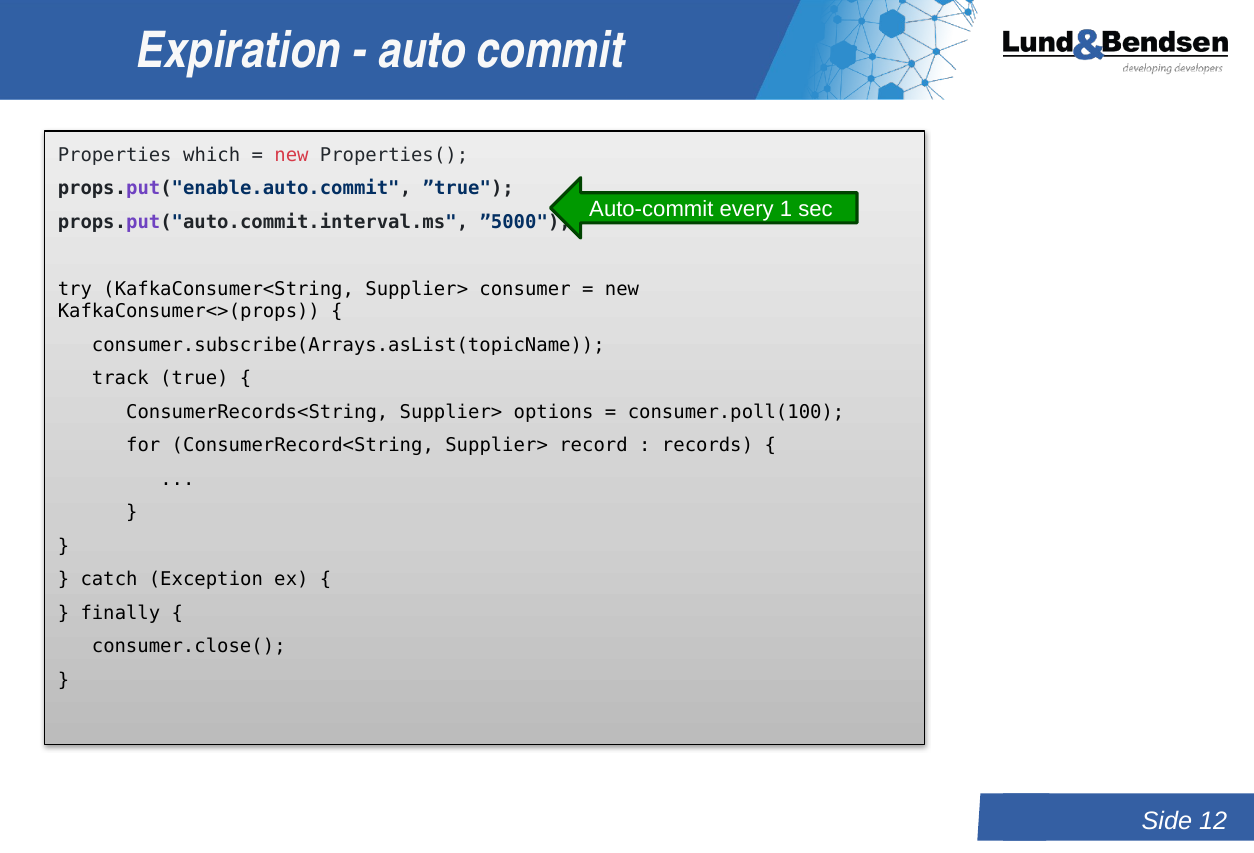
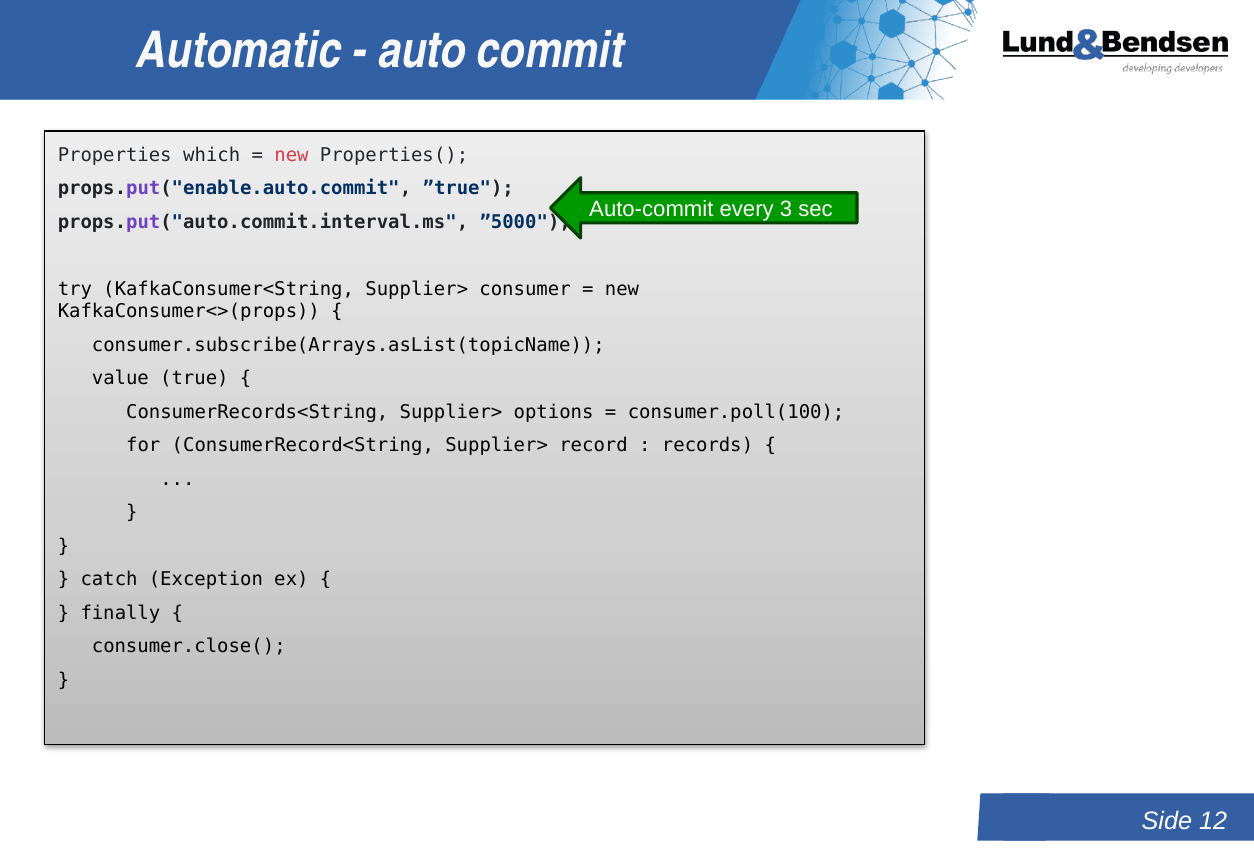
Expiration: Expiration -> Automatic (239, 50)
1: 1 -> 3 (786, 209)
track: track -> value (120, 379)
